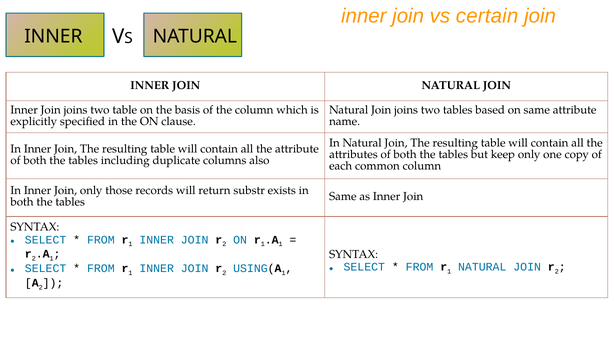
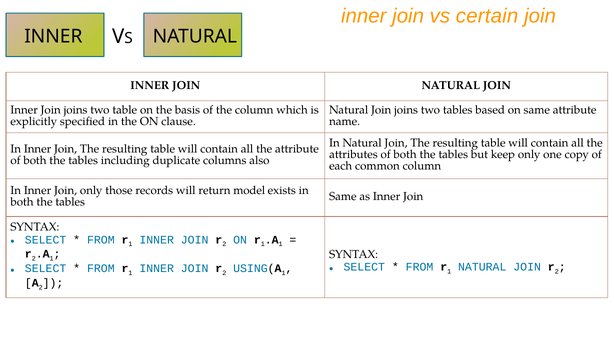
substr: substr -> model (249, 191)
